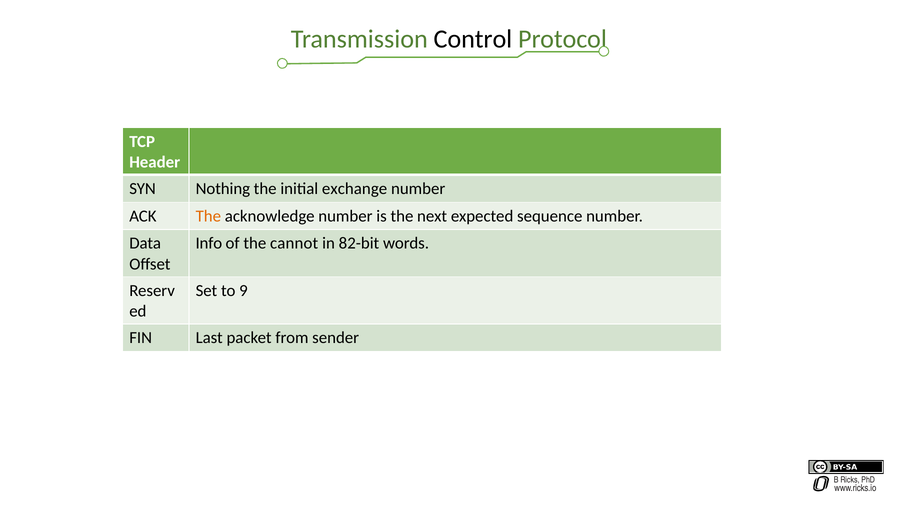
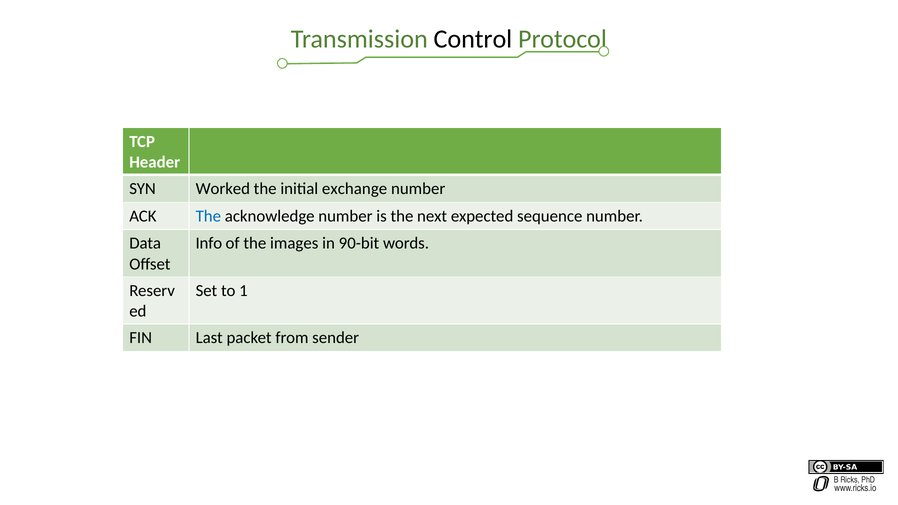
Nothing: Nothing -> Worked (223, 189)
The colour: orange -> blue (208, 216)
cannot: cannot -> images (294, 243)
82-bit: 82-bit -> 90-bit (359, 243)
9: 9 -> 1 (243, 291)
